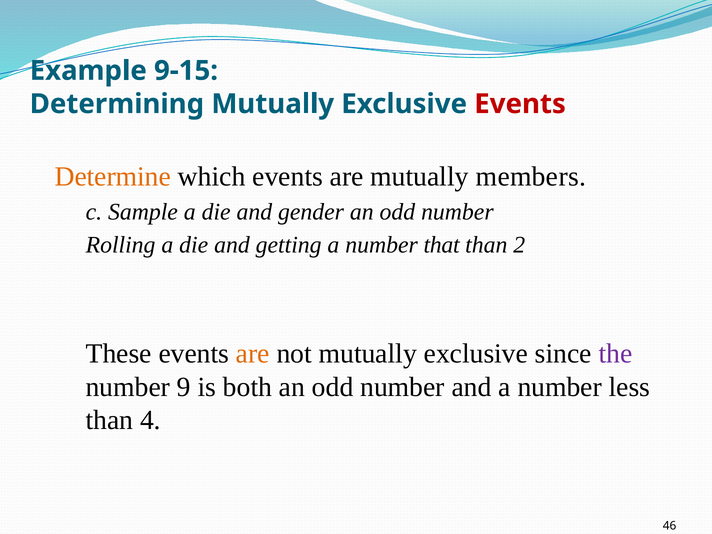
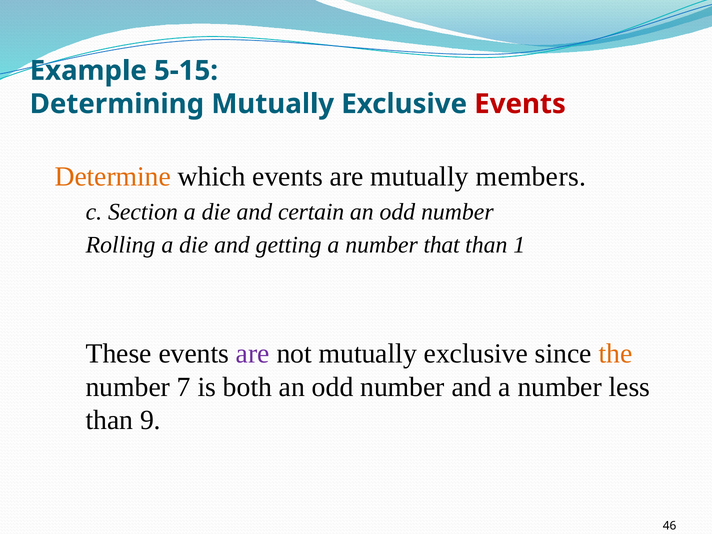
9-15: 9-15 -> 5-15 (186, 71)
Sample: Sample -> Section (143, 212)
gender: gender -> certain (311, 212)
2: 2 -> 1 (519, 245)
are colour: orange -> purple (253, 354)
the colour: purple -> orange (615, 354)
9: 9 -> 7 (184, 387)
4: 4 -> 9 (150, 420)
